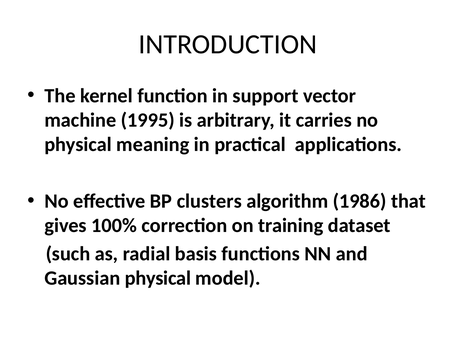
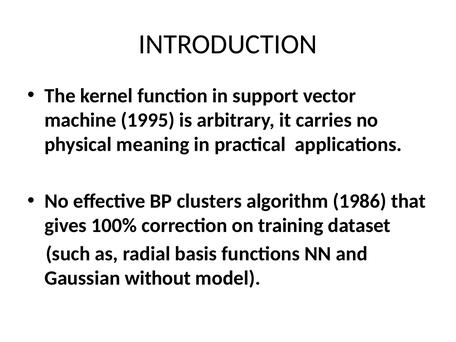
Gaussian physical: physical -> without (158, 278)
